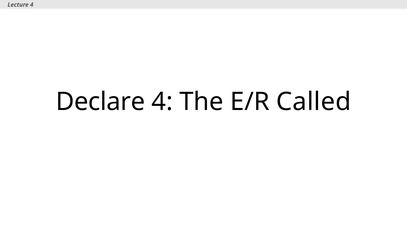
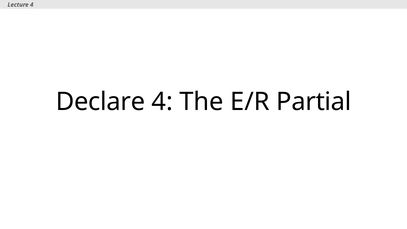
Called: Called -> Partial (314, 102)
